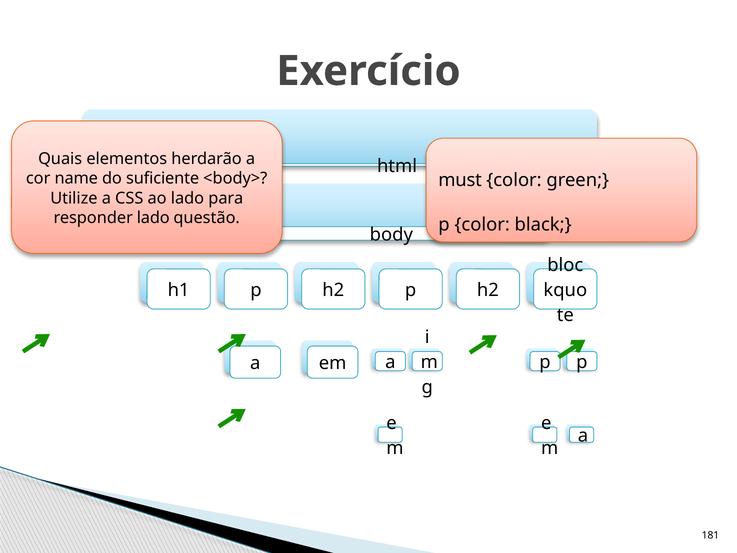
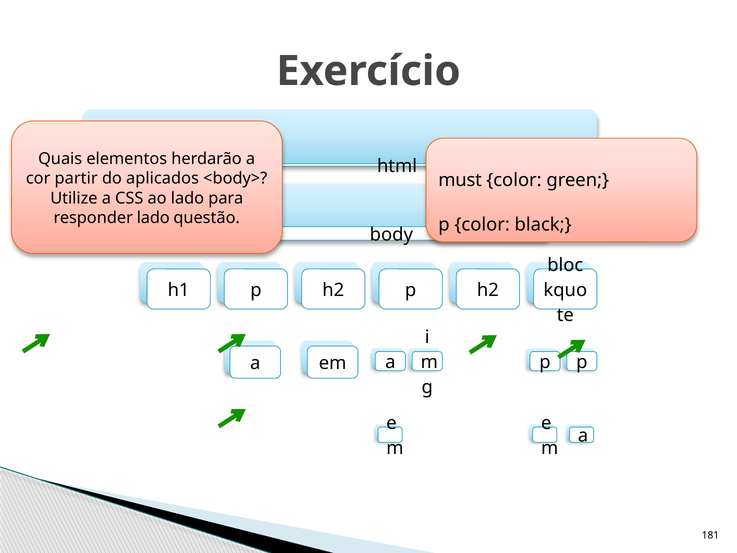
name: name -> partir (76, 178)
suficiente: suficiente -> aplicados (163, 178)
